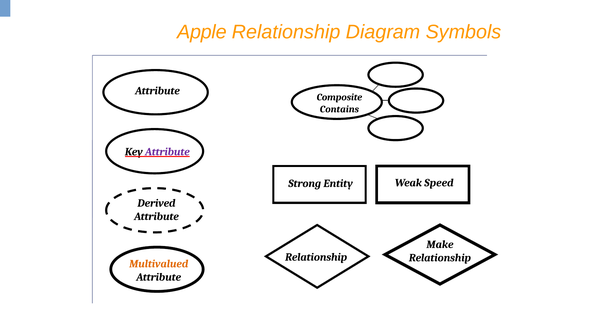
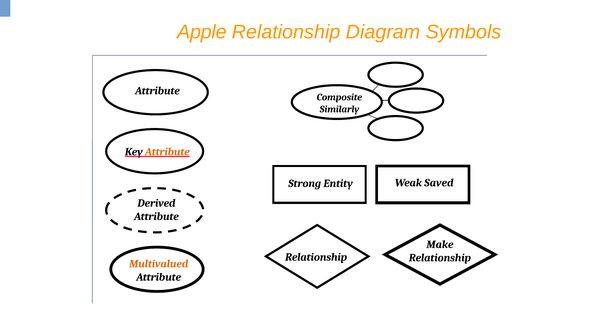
Contains: Contains -> Similarly (339, 109)
Attribute colour: purple -> orange (167, 152)
Speed: Speed -> Saved (439, 183)
